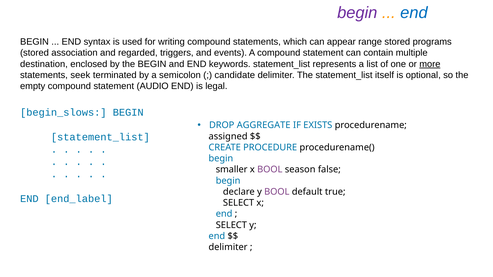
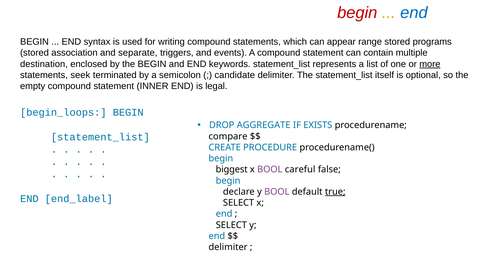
begin colour: purple -> red (357, 13)
regarded: regarded -> separate (138, 53)
AUDIO: AUDIO -> INNER (153, 86)
begin_slows: begin_slows -> begin_loops (63, 113)
assigned: assigned -> compare (228, 136)
smaller: smaller -> biggest (232, 170)
season: season -> careful (300, 170)
true underline: none -> present (335, 192)
